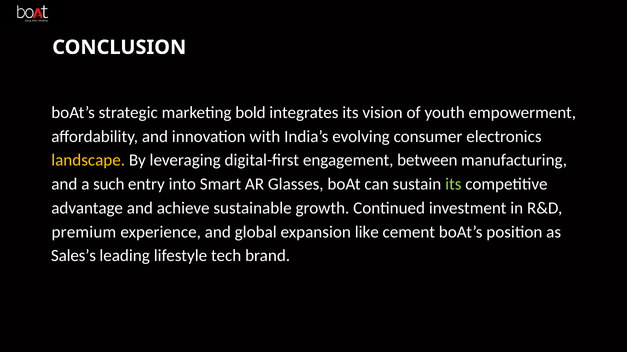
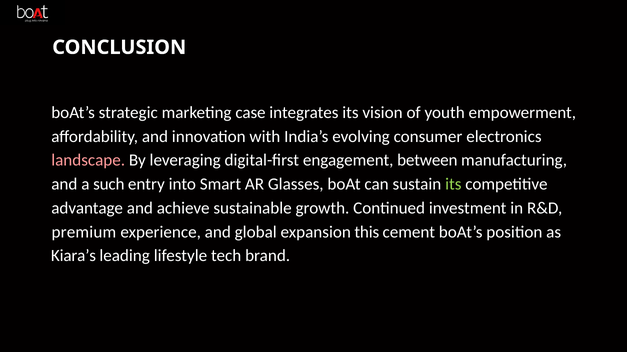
bold: bold -> case (250, 113)
landscape colour: yellow -> pink (88, 161)
like: like -> this (367, 232)
Sales’s: Sales’s -> Kiara’s (74, 256)
